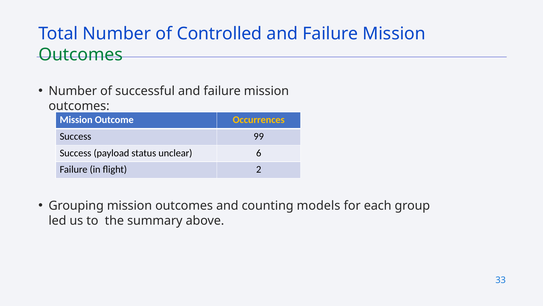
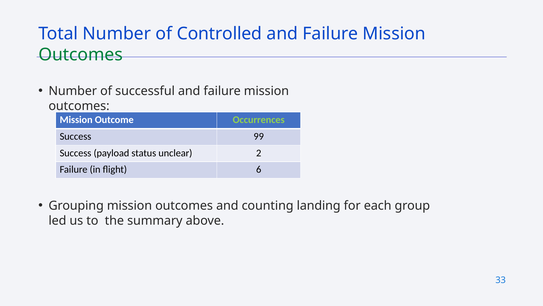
Occurrences colour: yellow -> light green (259, 120)
6: 6 -> 2 (259, 153)
2: 2 -> 6 (259, 169)
models: models -> landing (319, 205)
